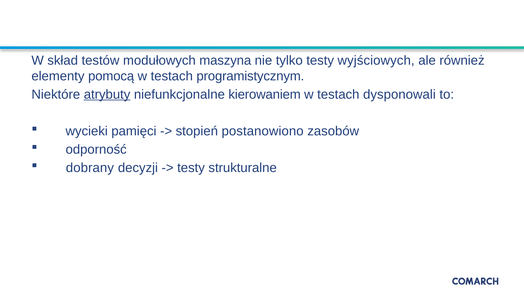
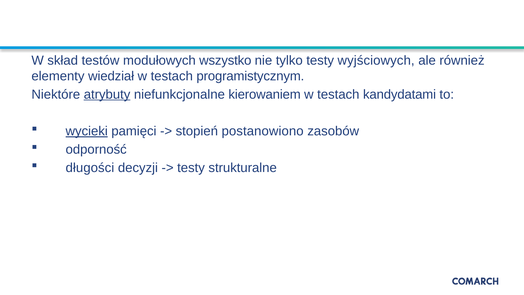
maszyna: maszyna -> wszystko (225, 60)
pomocą: pomocą -> wiedział (111, 76)
dysponowali: dysponowali -> kandydatami (400, 94)
wycieki underline: none -> present (87, 131)
dobrany: dobrany -> długości (90, 168)
